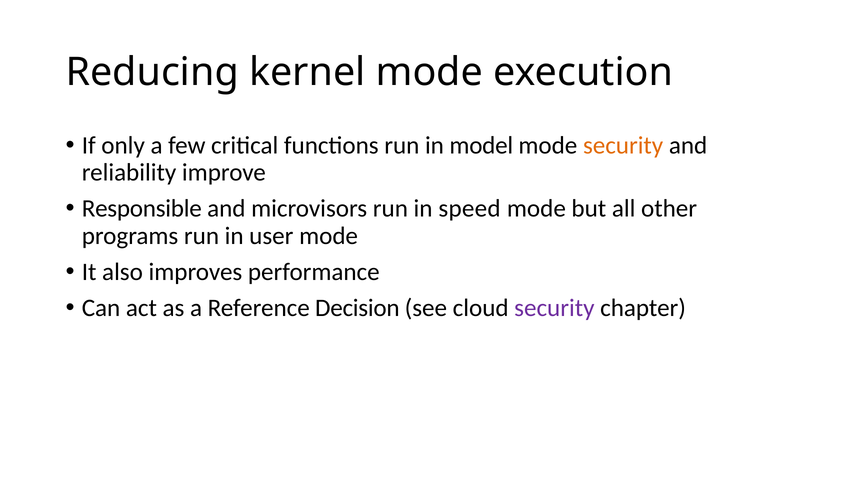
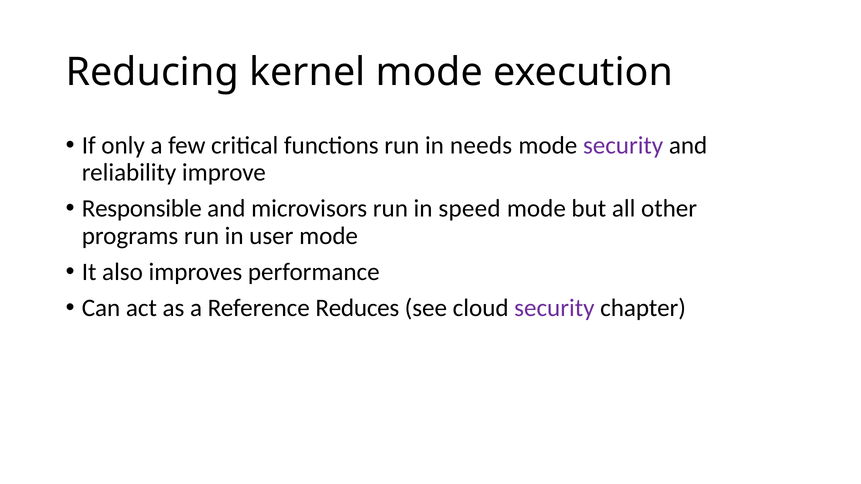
model: model -> needs (481, 146)
security colour: orange -> purple (623, 146)
Decision: Decision -> Reduces (357, 308)
